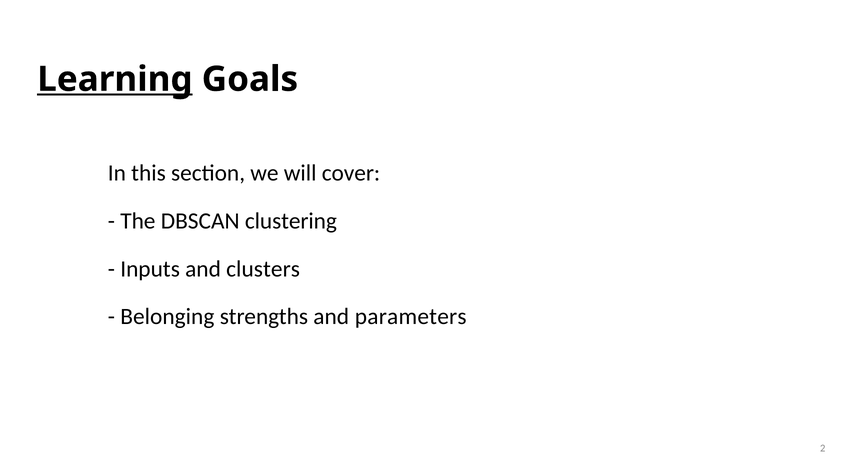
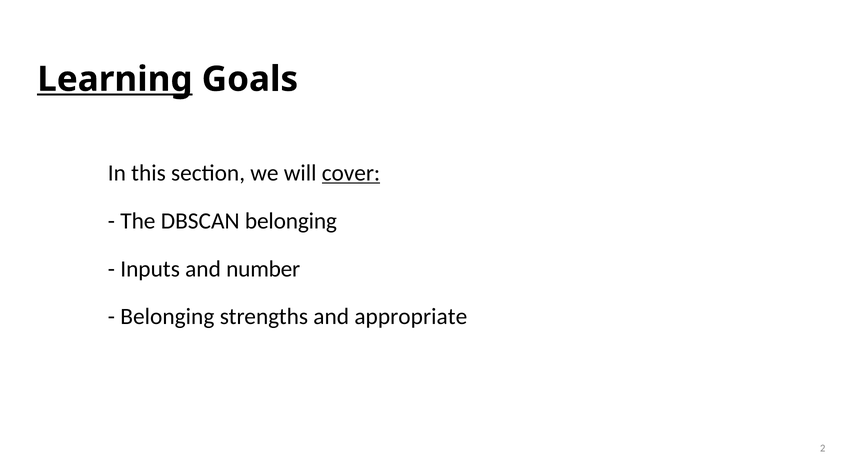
cover underline: none -> present (351, 173)
DBSCAN clustering: clustering -> belonging (291, 221)
clusters: clusters -> number (263, 269)
parameters: parameters -> appropriate (411, 317)
